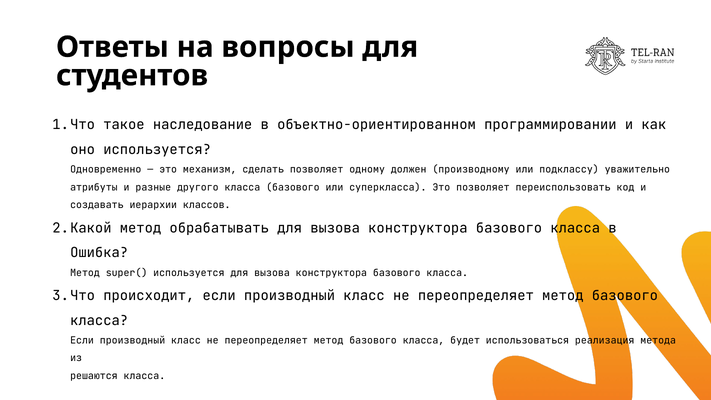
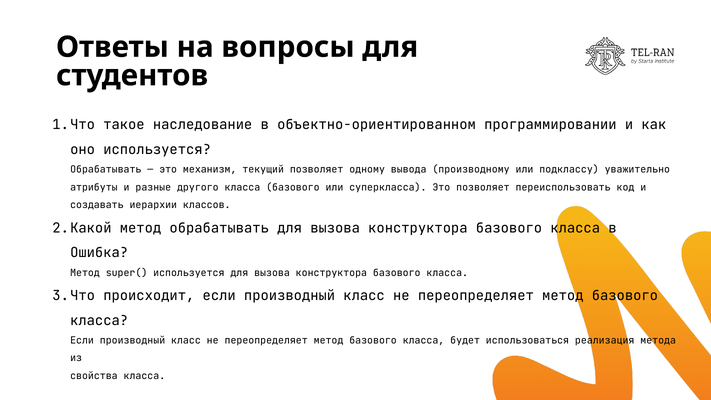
Одновременно: Одновременно -> Обрабатывать (106, 170)
сделать: сделать -> текущий (263, 170)
должен: должен -> вывода (409, 170)
решаются: решаются -> свойства (94, 376)
